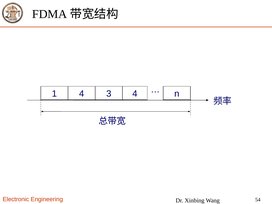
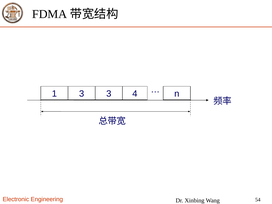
1 4: 4 -> 3 (82, 94)
